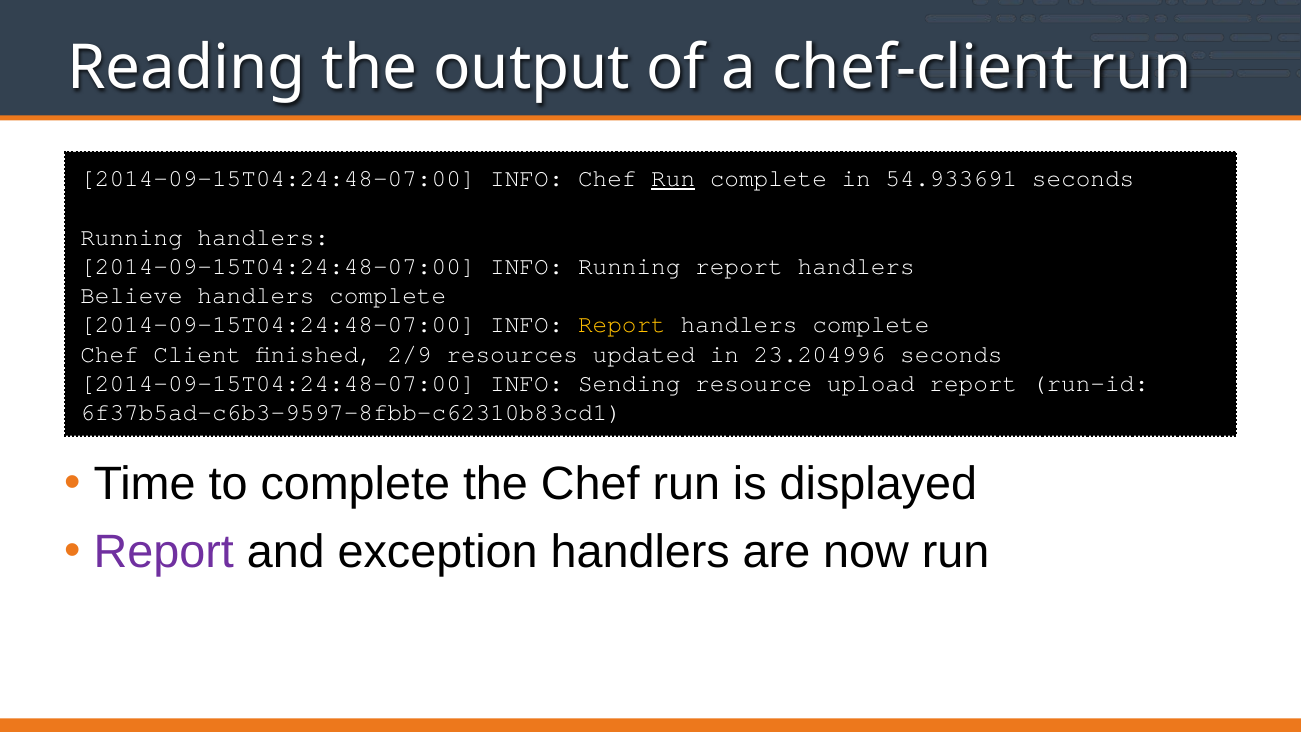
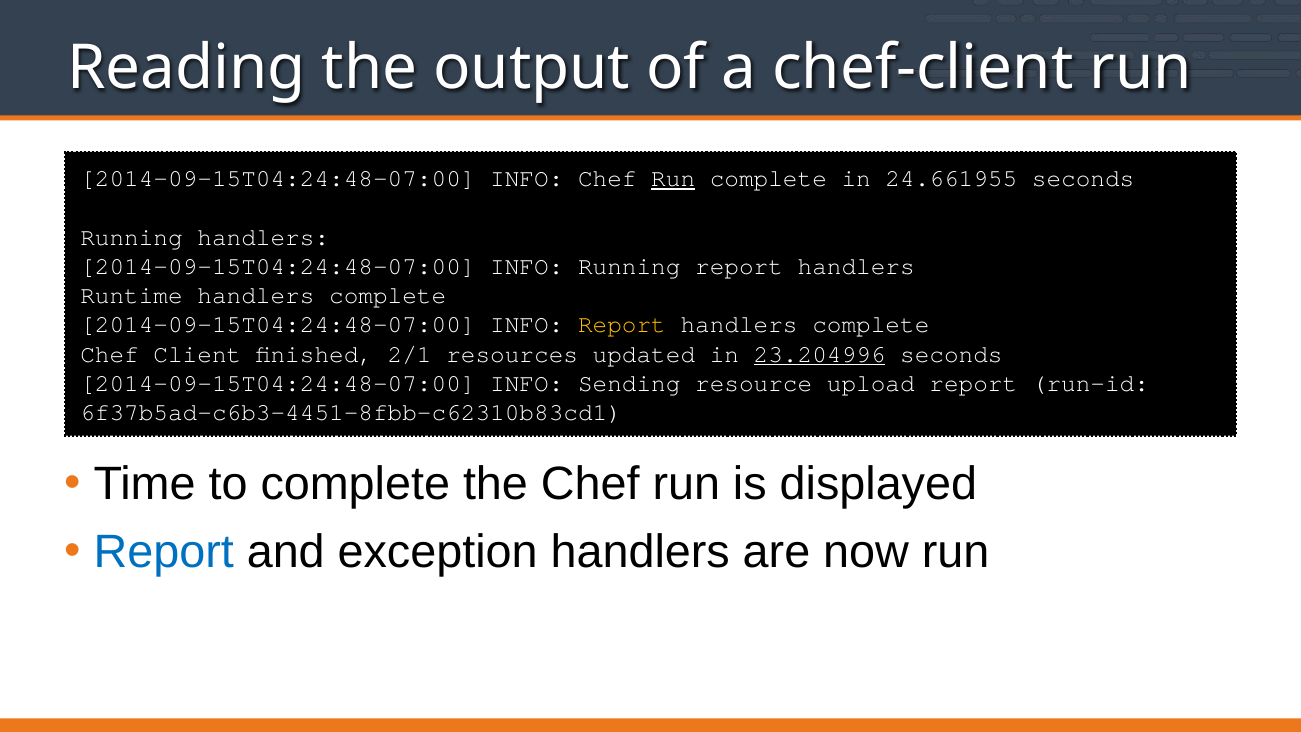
54.933691: 54.933691 -> 24.661955 (951, 178)
Believe: Believe -> Runtime (132, 295)
2/9: 2/9 -> 2/1 (410, 354)
23.204996 underline: none -> present (820, 354)
6f37b5ad-c6b3-9597-8fbb-c62310b83cd1: 6f37b5ad-c6b3-9597-8fbb-c62310b83cd1 -> 6f37b5ad-c6b3-4451-8fbb-c62310b83cd1 (351, 412)
Report colour: purple -> blue (164, 552)
